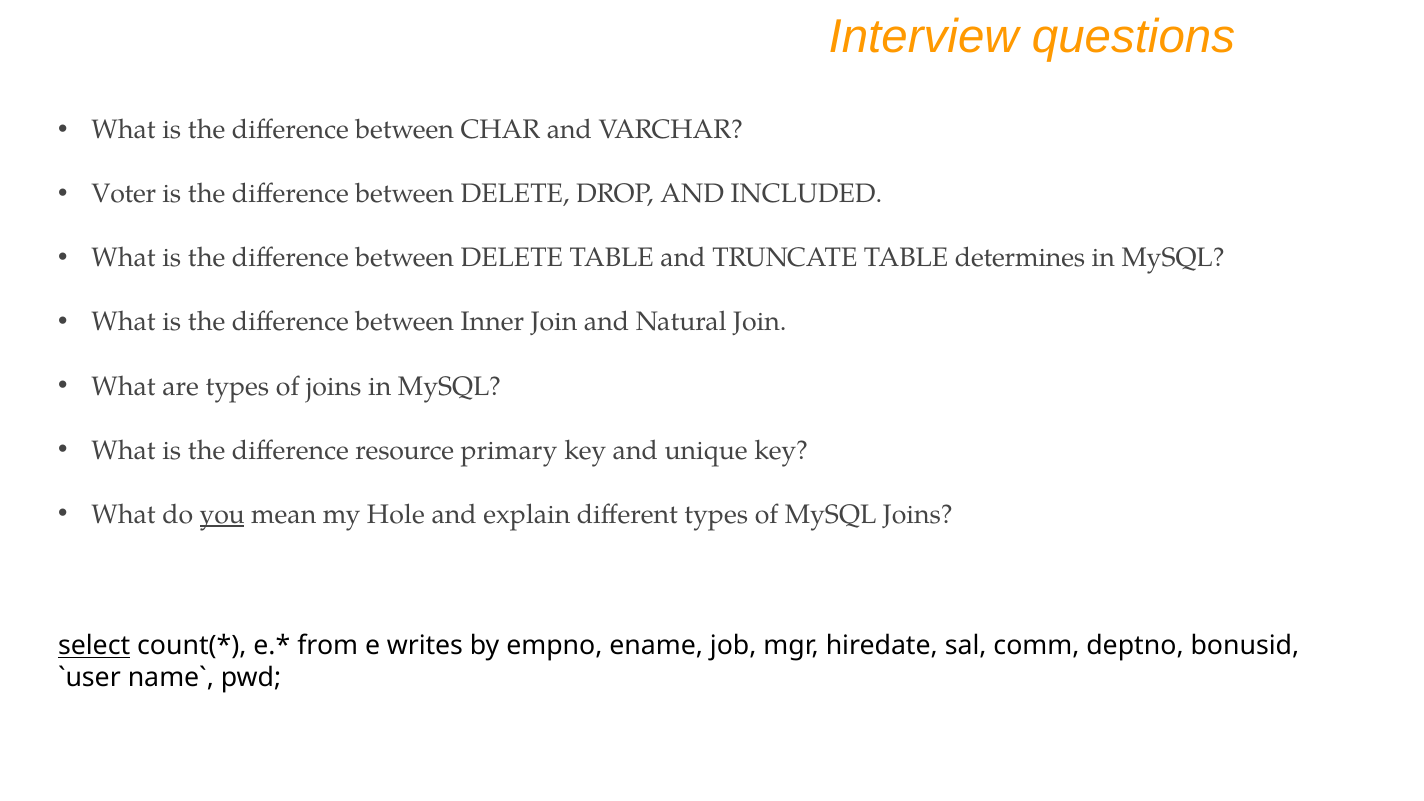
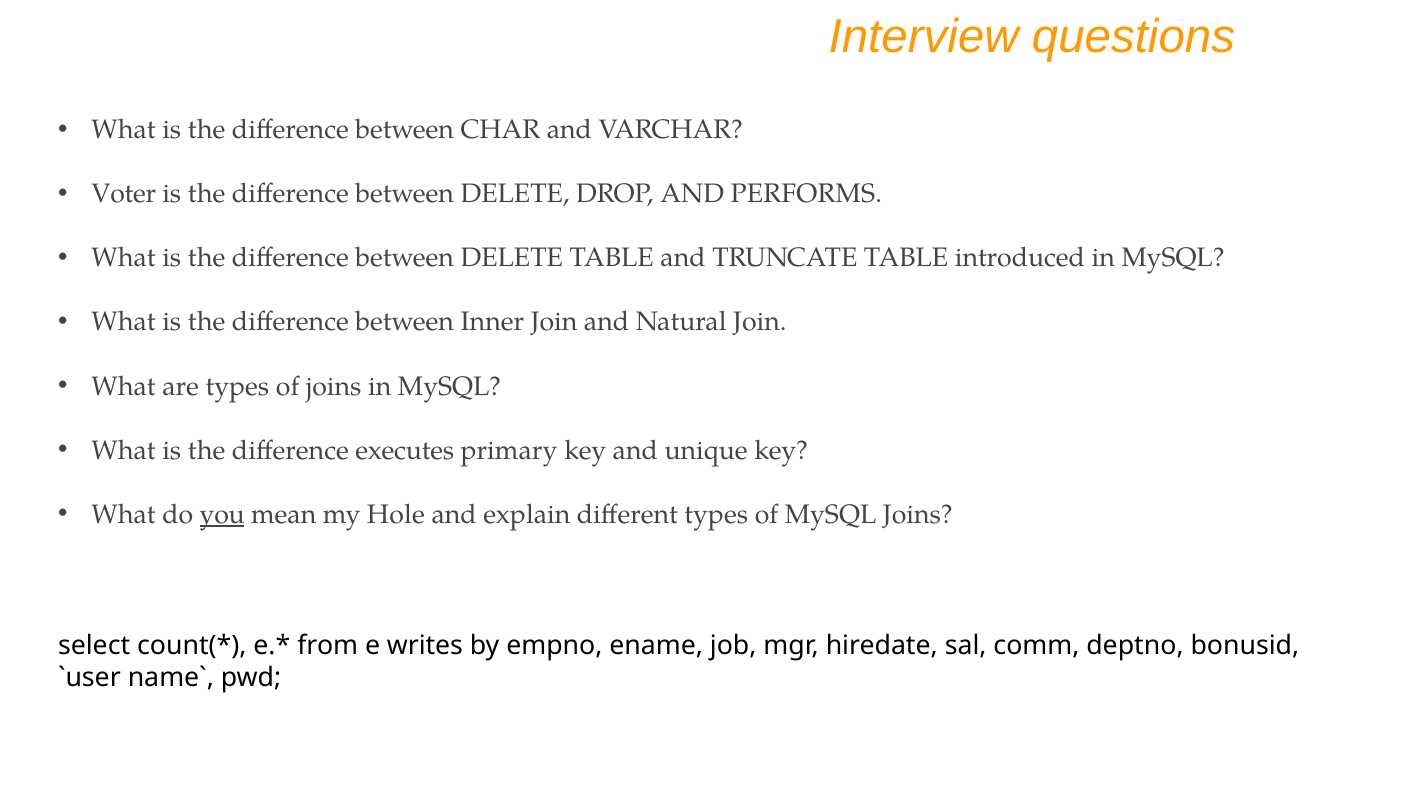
INCLUDED: INCLUDED -> PERFORMS (806, 194)
determines: determines -> introduced (1020, 258)
resource: resource -> executes (405, 450)
select underline: present -> none (94, 646)
